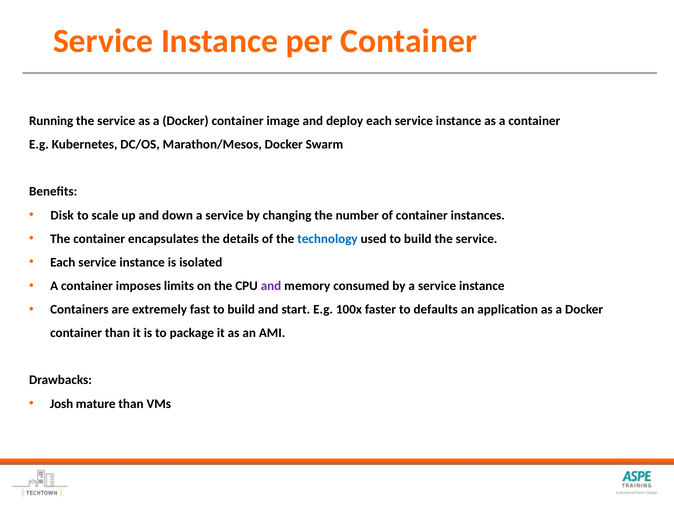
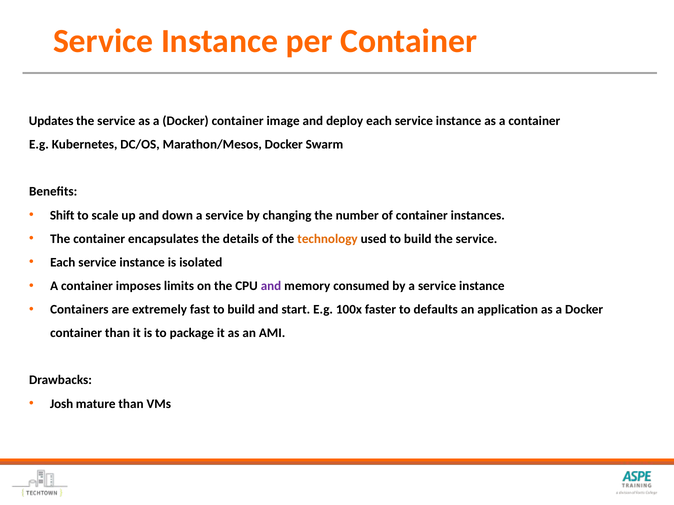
Running: Running -> Updates (51, 121)
Disk: Disk -> Shift (62, 215)
technology colour: blue -> orange (328, 239)
